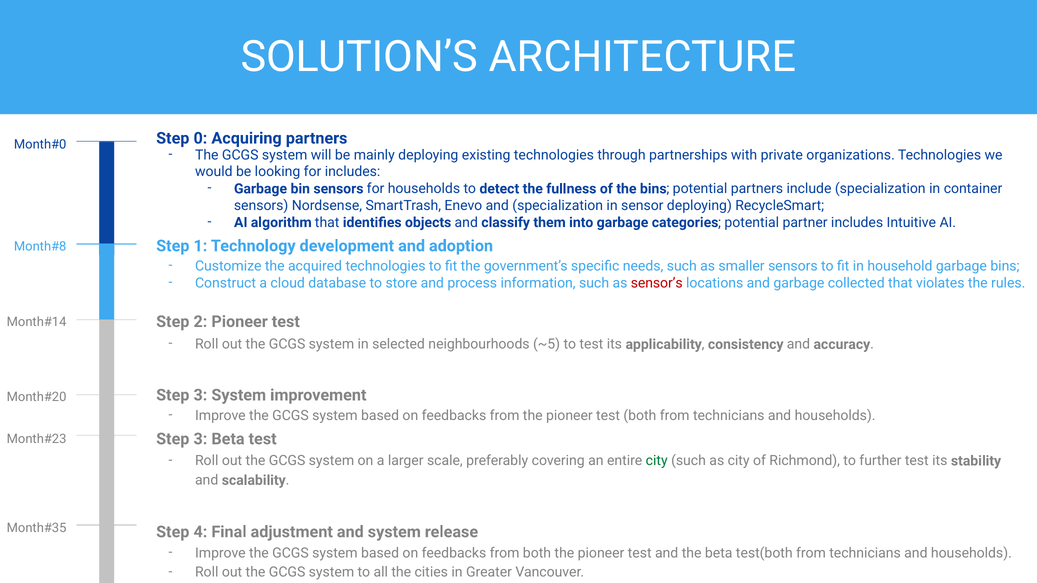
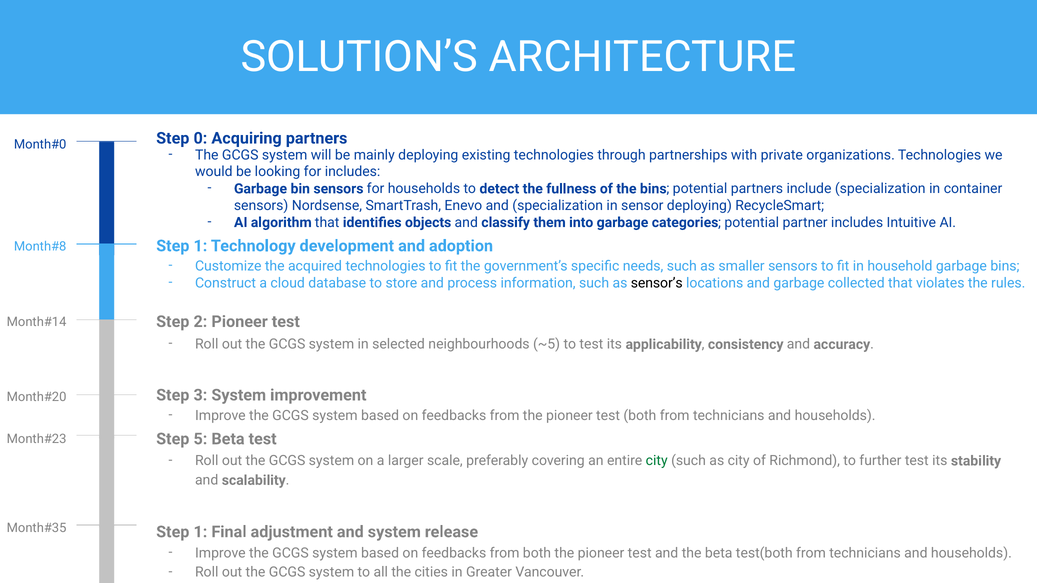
sensor’s colour: red -> black (657, 283)
3: 3 -> 5 (200, 439)
4: 4 -> 1 (200, 532)
